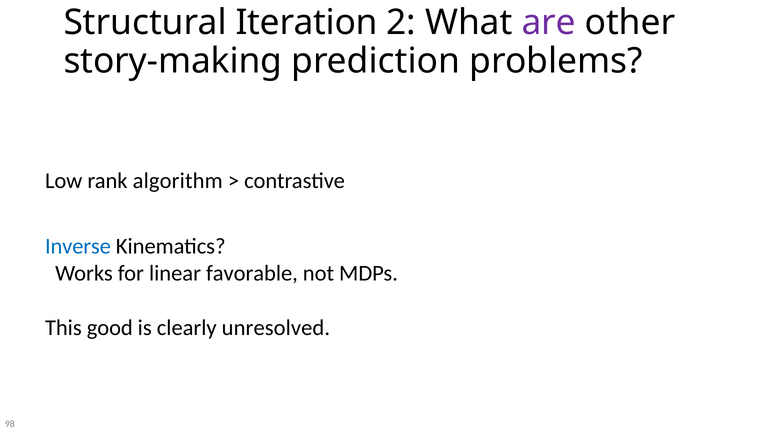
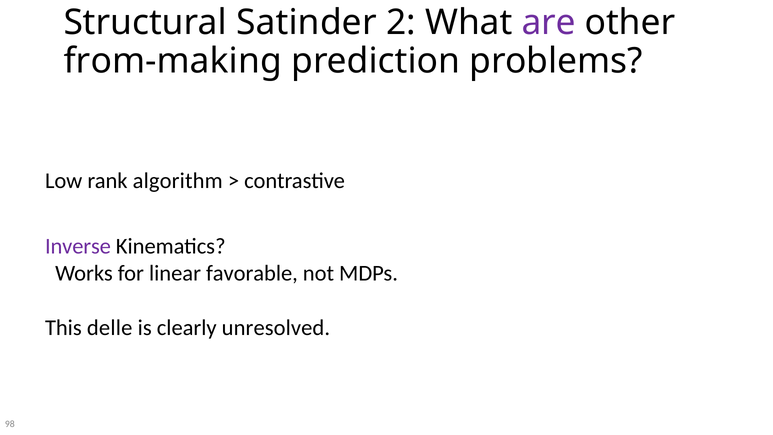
Iteration: Iteration -> Satinder (306, 23)
story-making: story-making -> from-making (173, 61)
Inverse colour: blue -> purple (78, 246)
good: good -> delle (110, 328)
